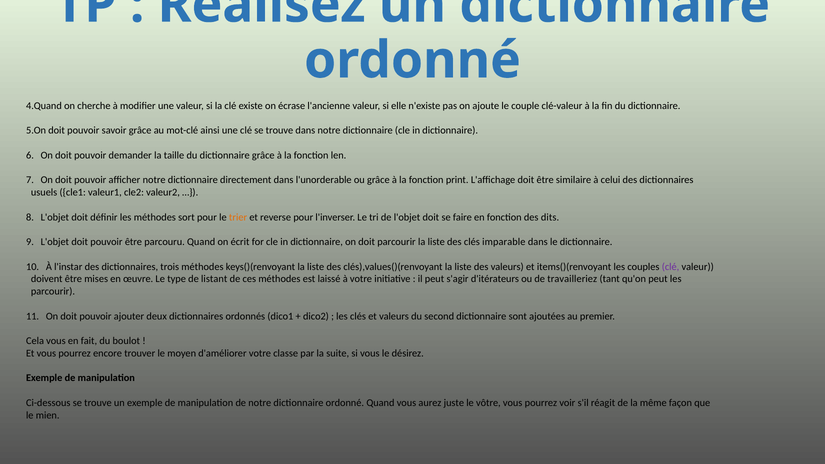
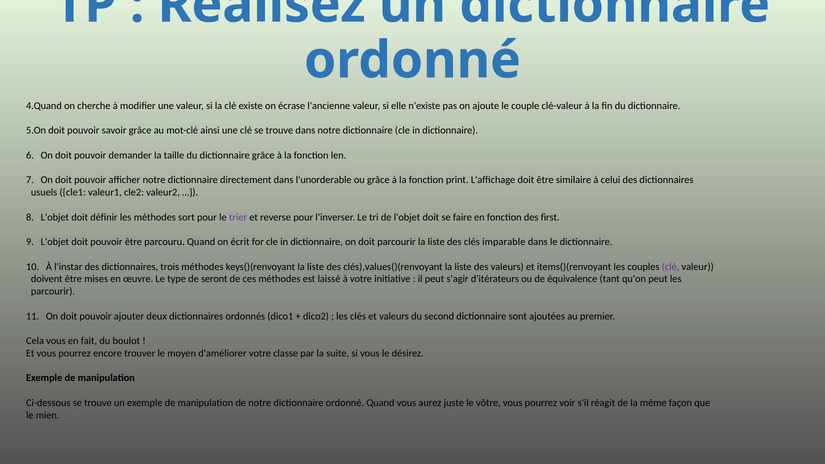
trier colour: orange -> purple (238, 217)
dits: dits -> first (550, 217)
listant: listant -> seront (214, 279)
travailleriez: travailleriez -> équivalence (572, 279)
